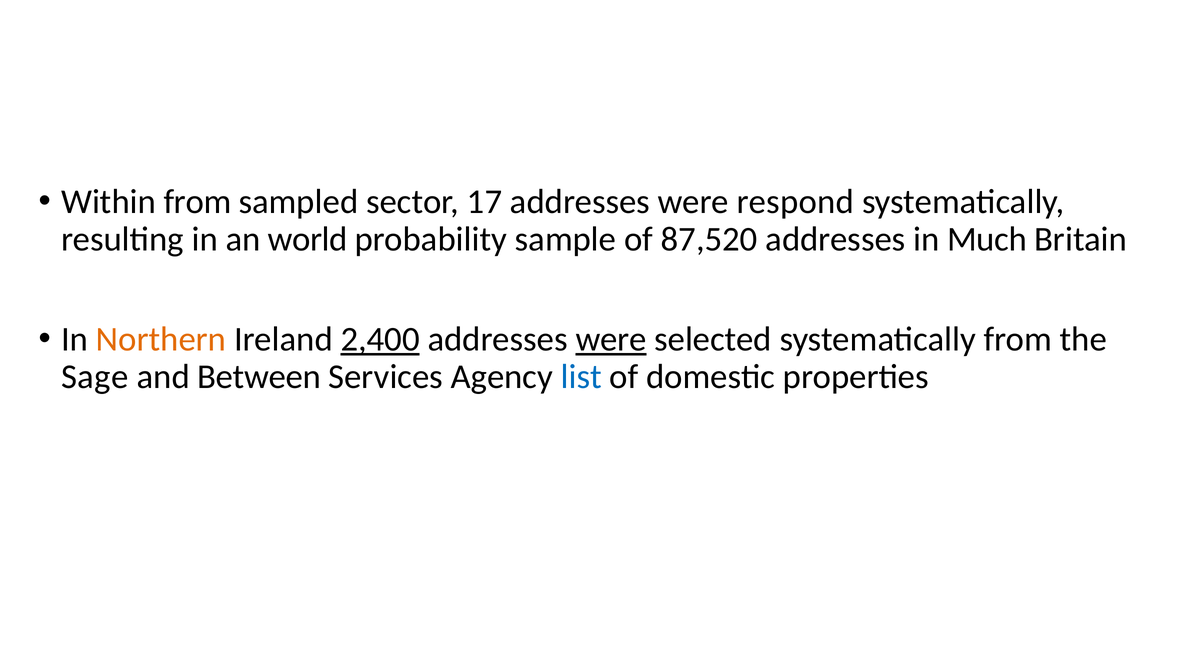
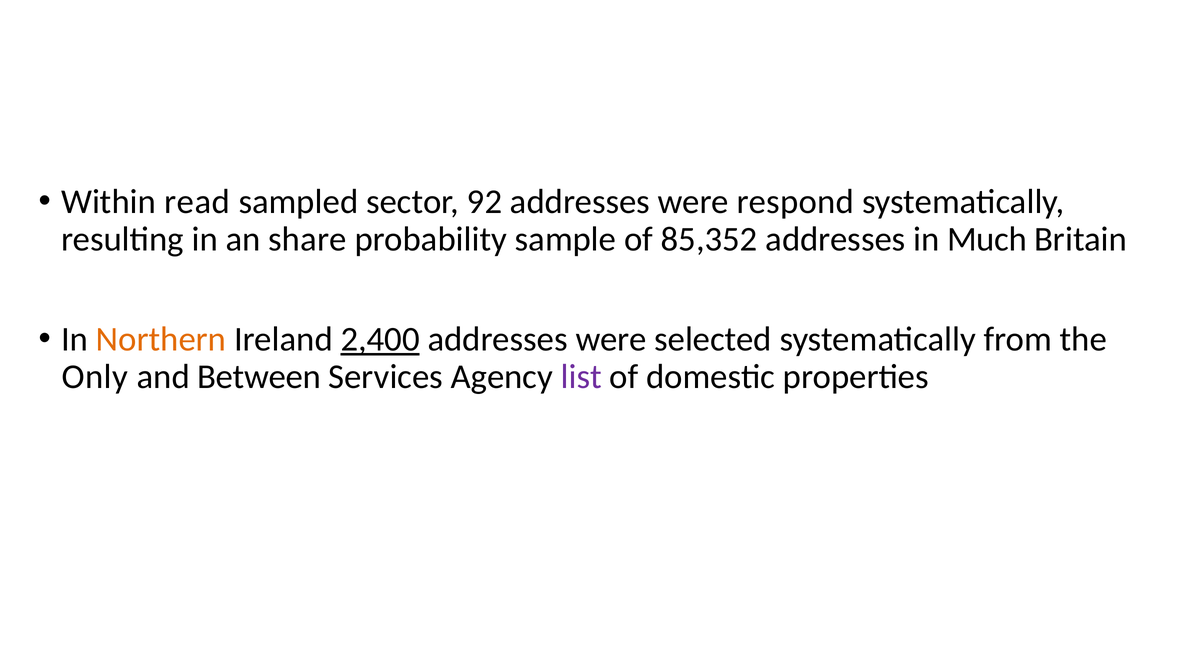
Within from: from -> read (197, 202)
17: 17 -> 92 (484, 202)
world: world -> share (307, 239)
87,520: 87,520 -> 85,352 (709, 239)
were underline: present -> none (611, 339)
Sage: Sage -> Only (95, 377)
list colour: blue -> purple (581, 377)
